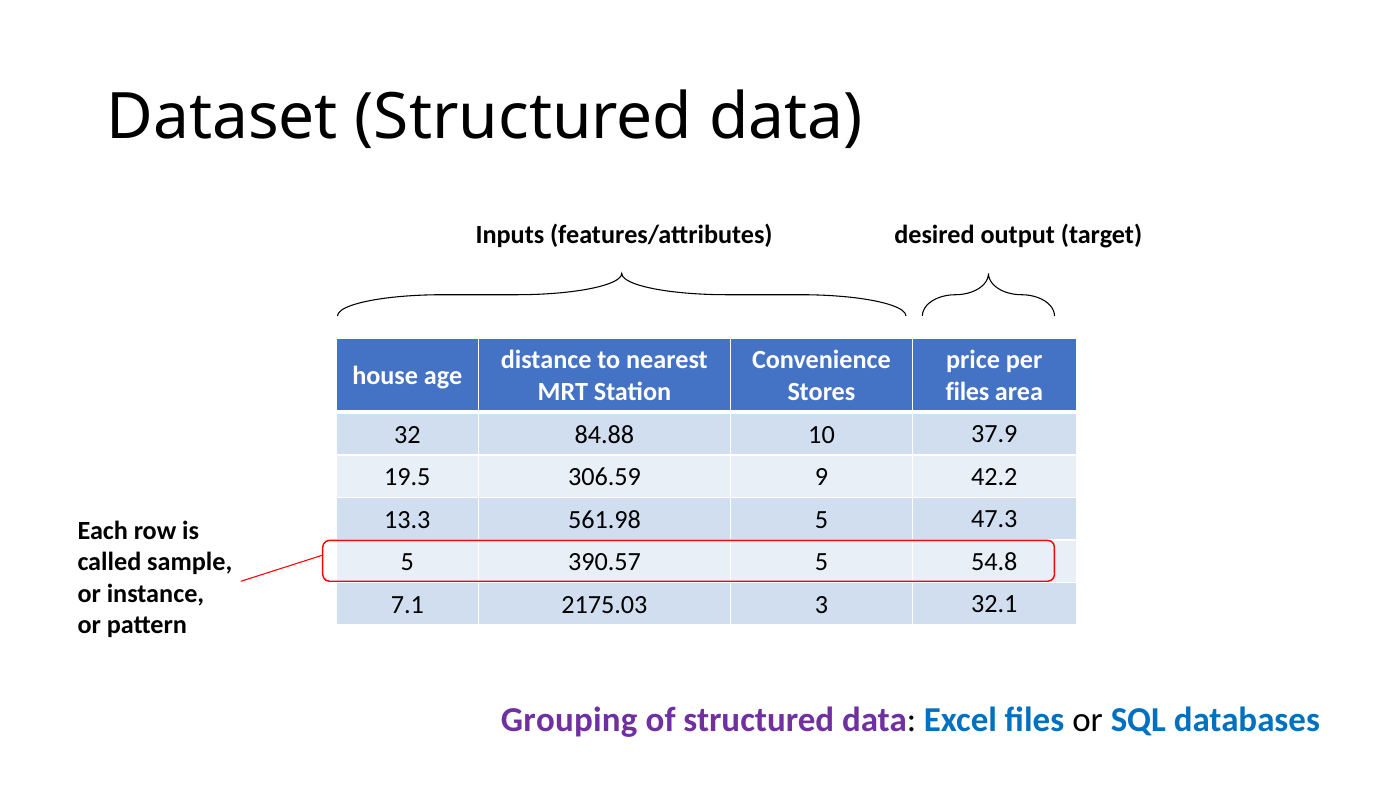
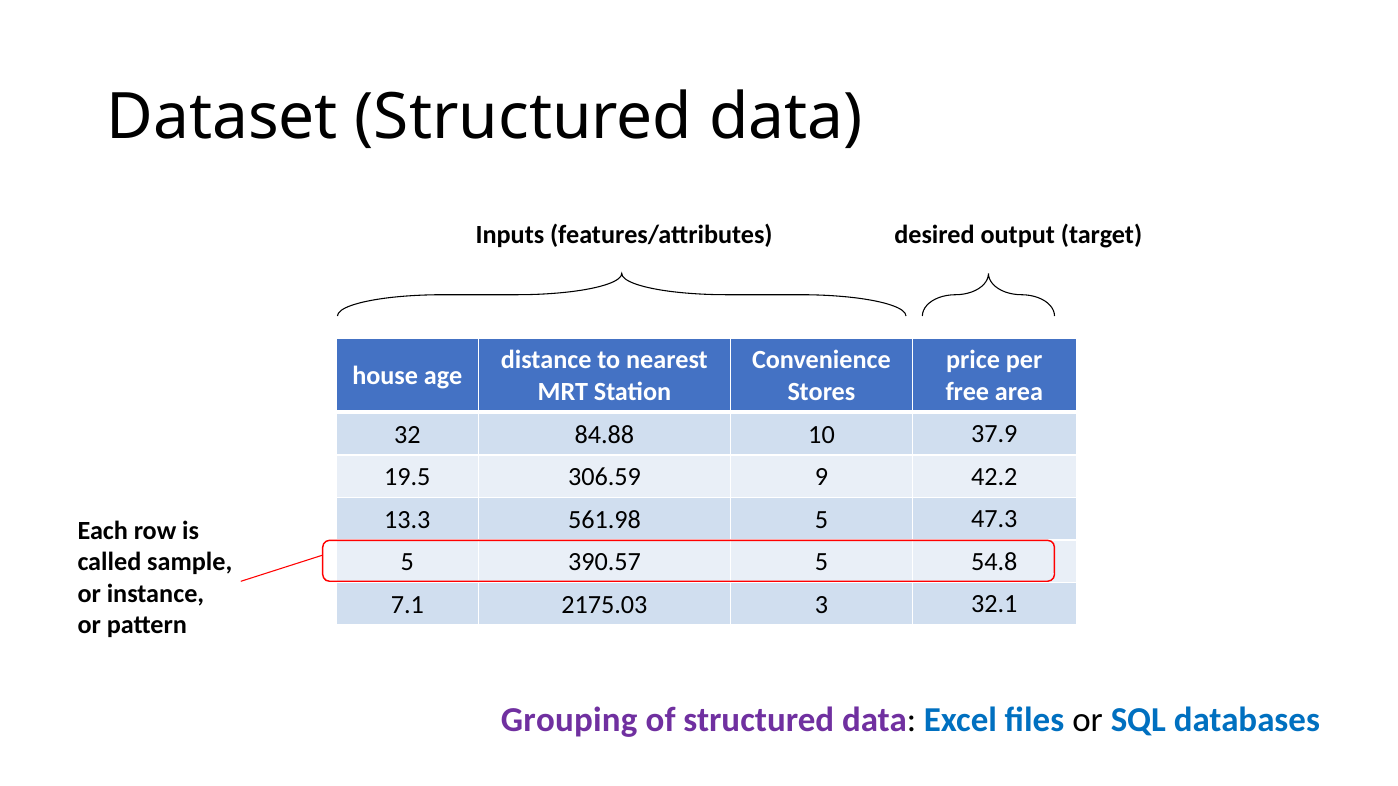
files: files -> free (967, 392)
